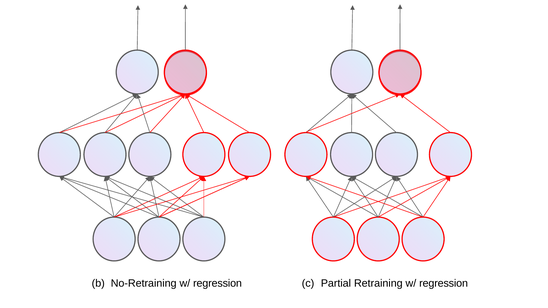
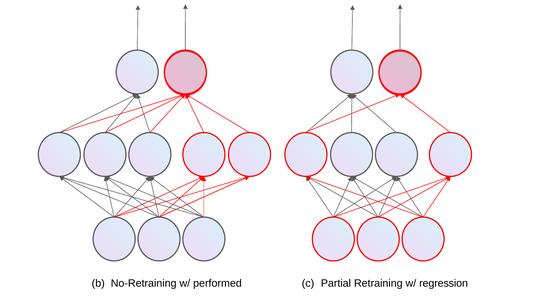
No-Retraining w/ regression: regression -> performed (217, 284)
